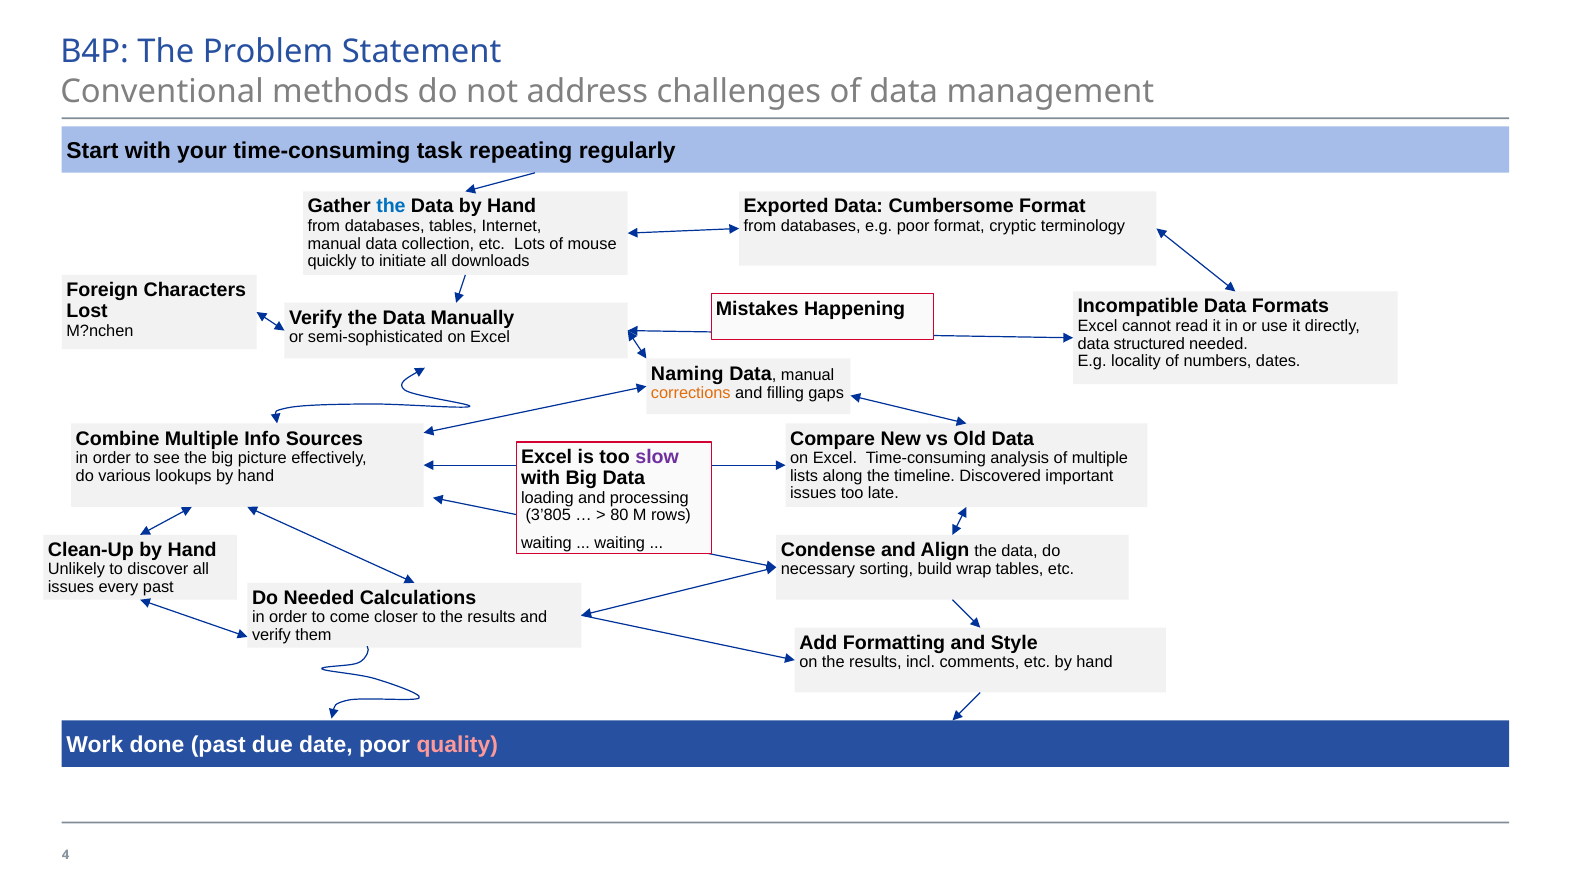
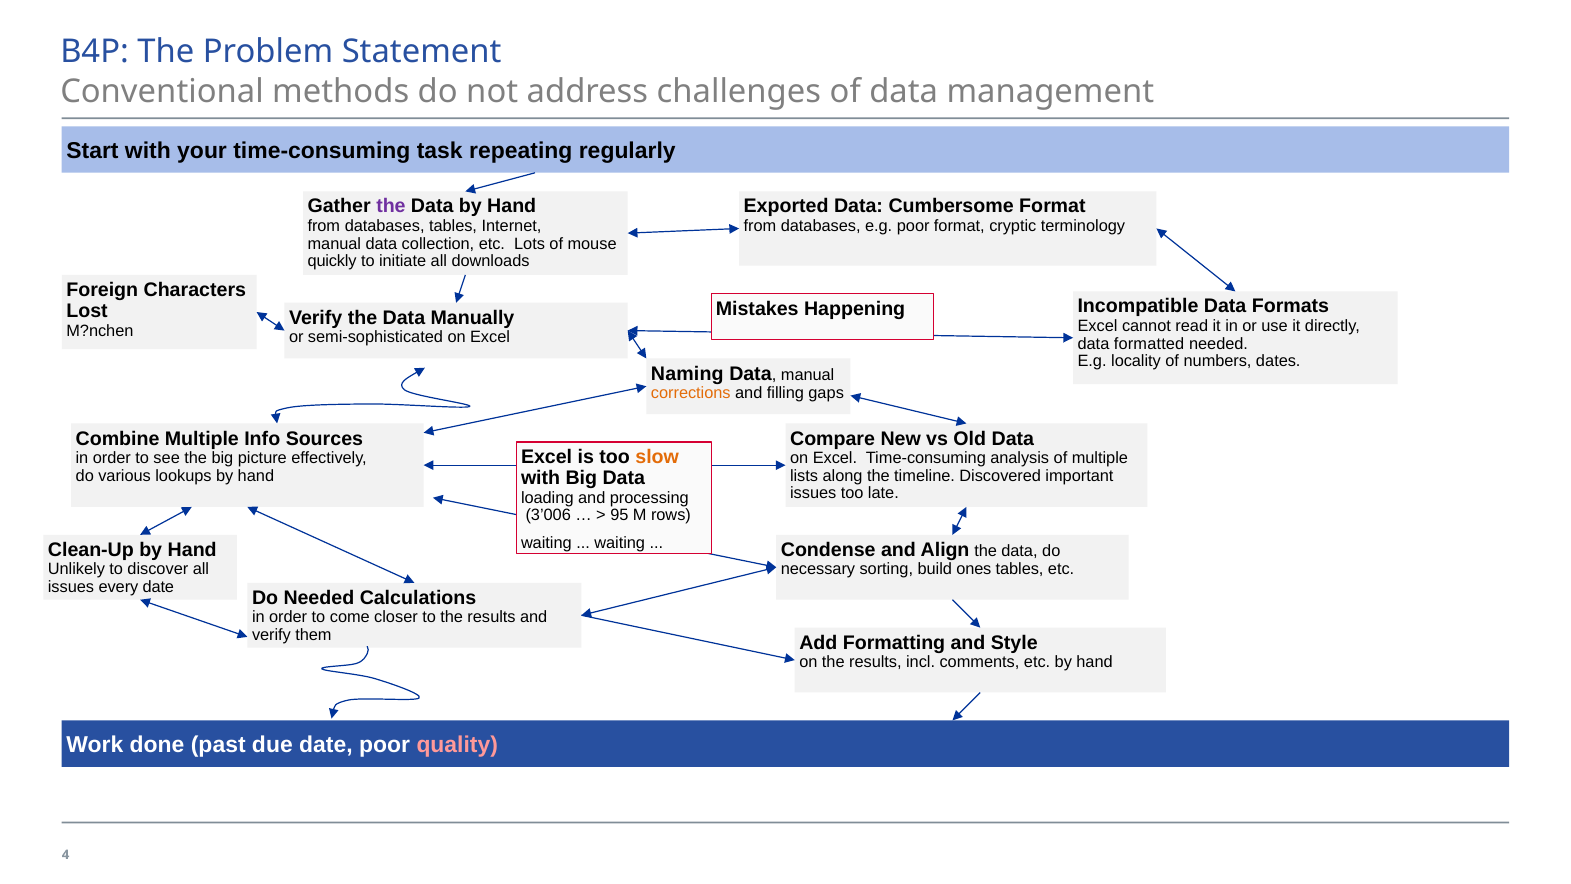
the colour: blue -> purple (391, 206)
structured: structured -> formatted (1149, 344)
slow colour: purple -> orange (657, 457)
3’805: 3’805 -> 3’006 (548, 515)
80: 80 -> 95 (619, 515)
wrap: wrap -> ones (974, 569)
every past: past -> date (158, 587)
